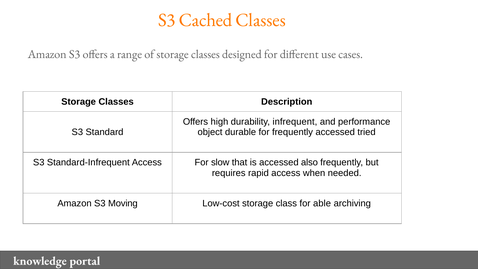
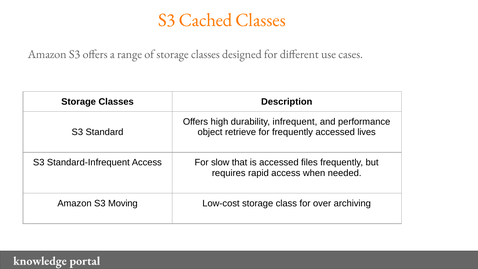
durable: durable -> retrieve (241, 132)
tried: tried -> lives (367, 132)
also: also -> files (309, 162)
able: able -> over (322, 203)
